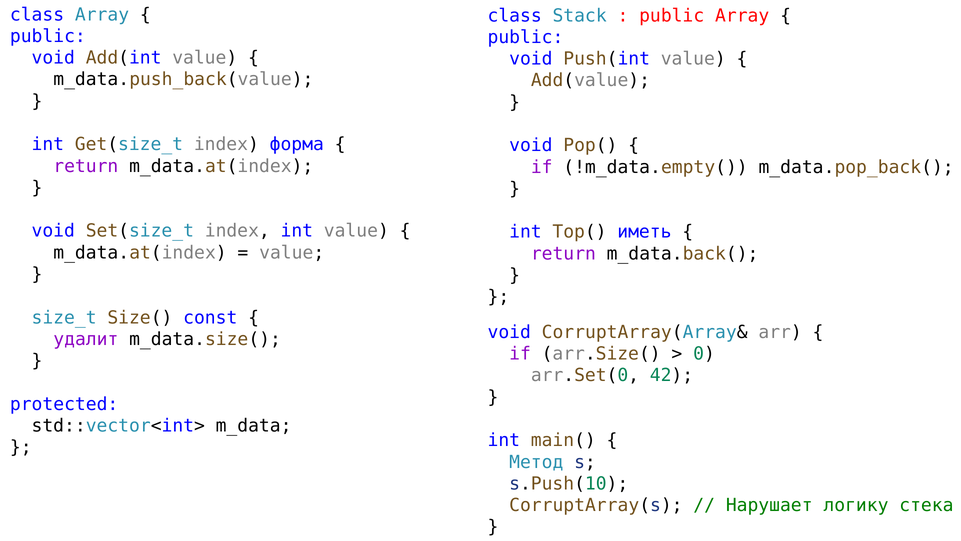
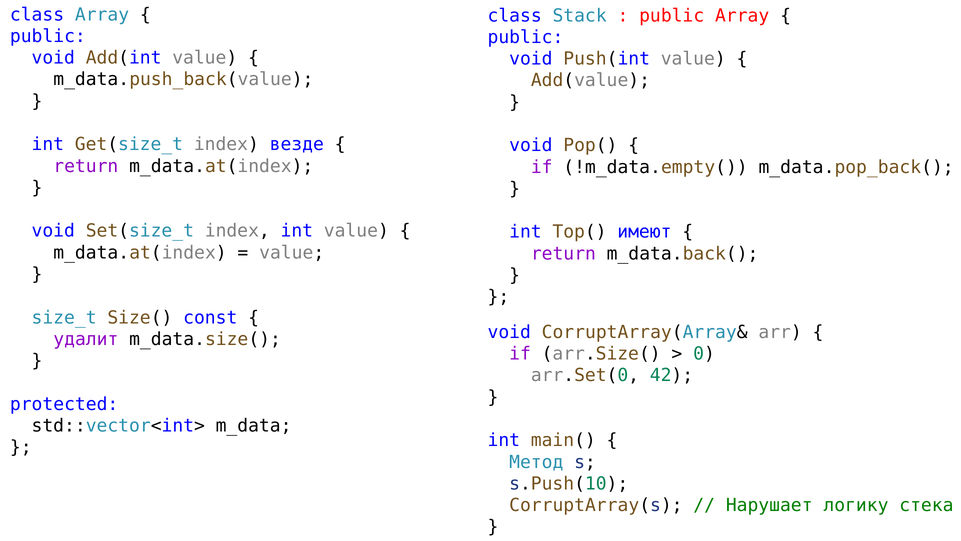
форма: форма -> везде (297, 144)
иметь: иметь -> имеют (644, 232)
